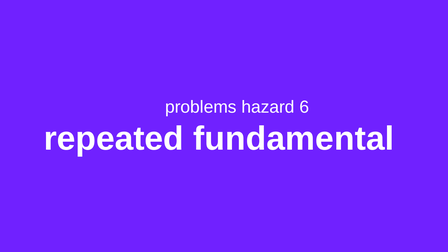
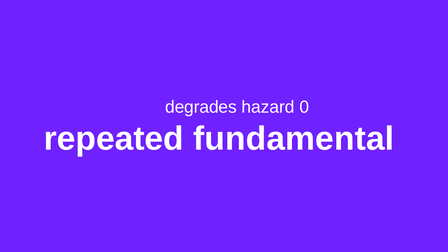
problems: problems -> degrades (201, 107)
6: 6 -> 0 (304, 107)
